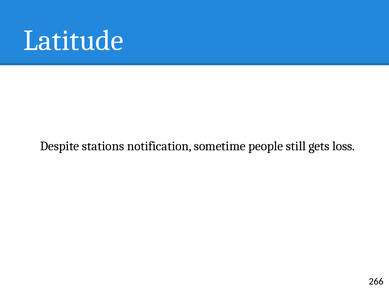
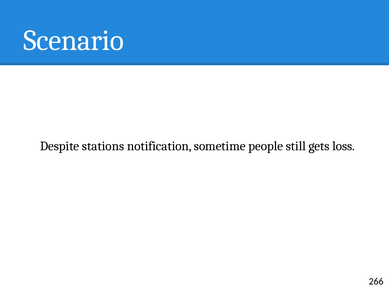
Latitude: Latitude -> Scenario (74, 40)
